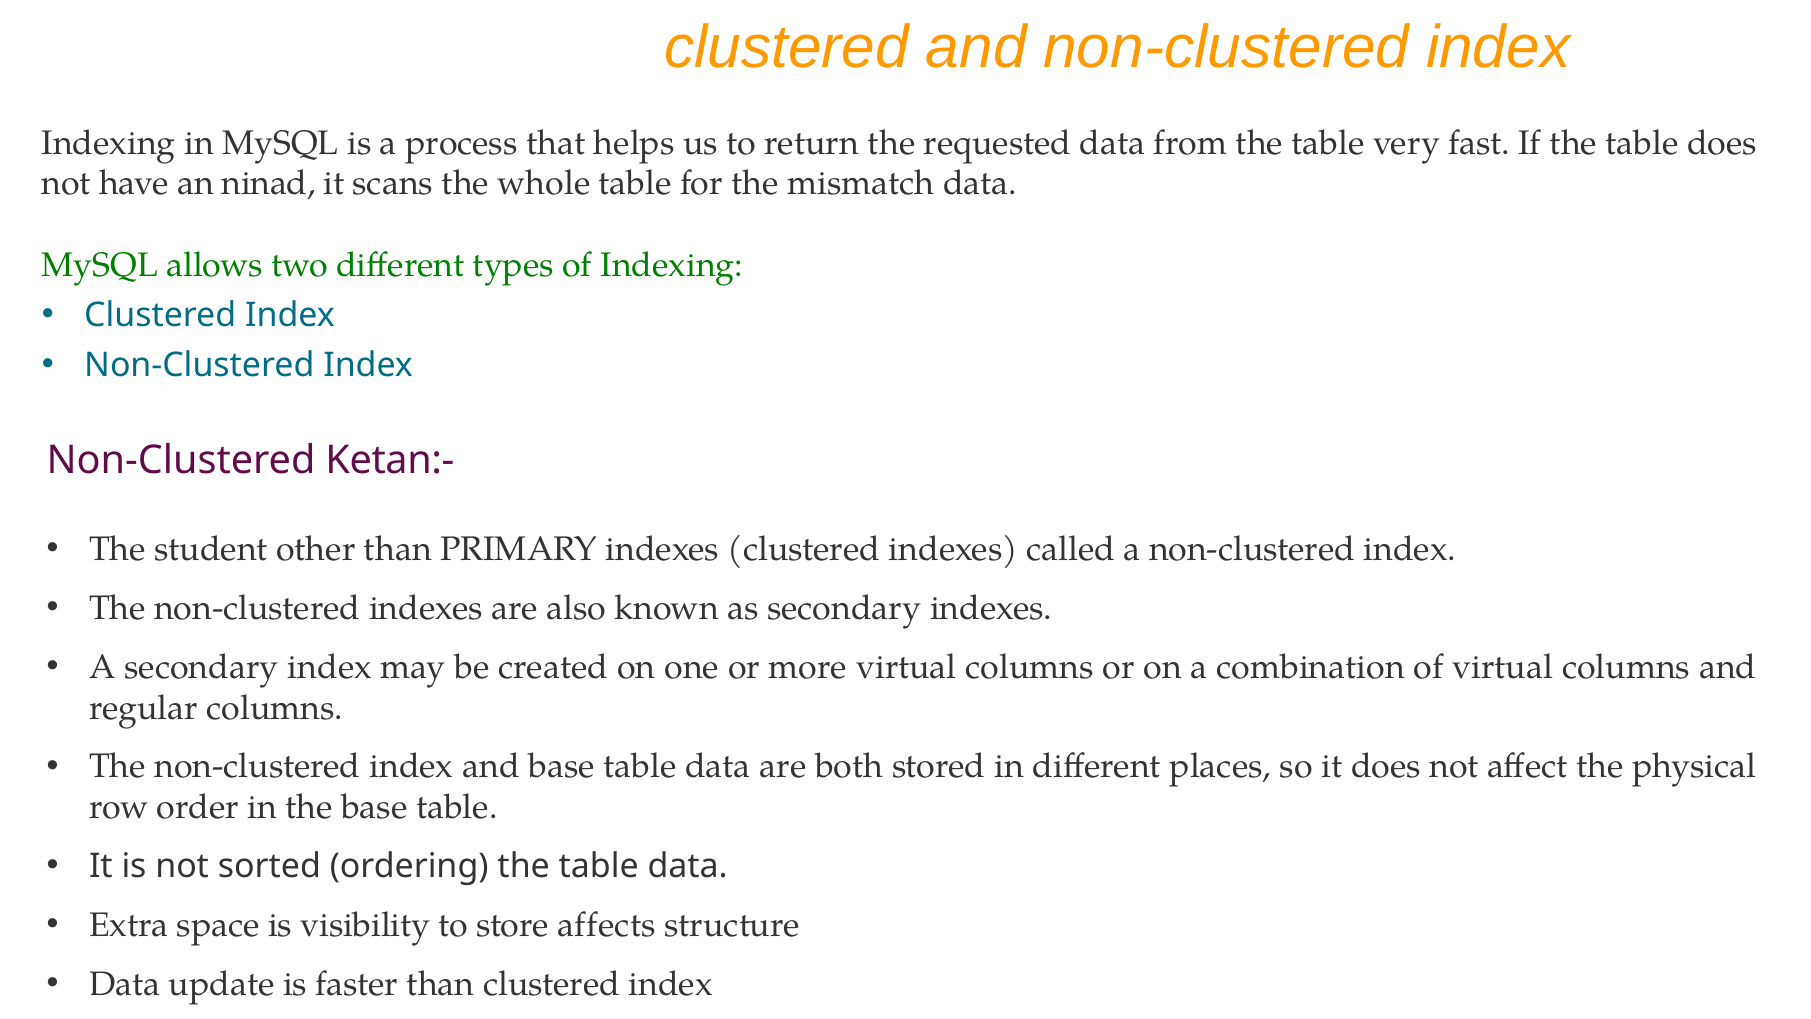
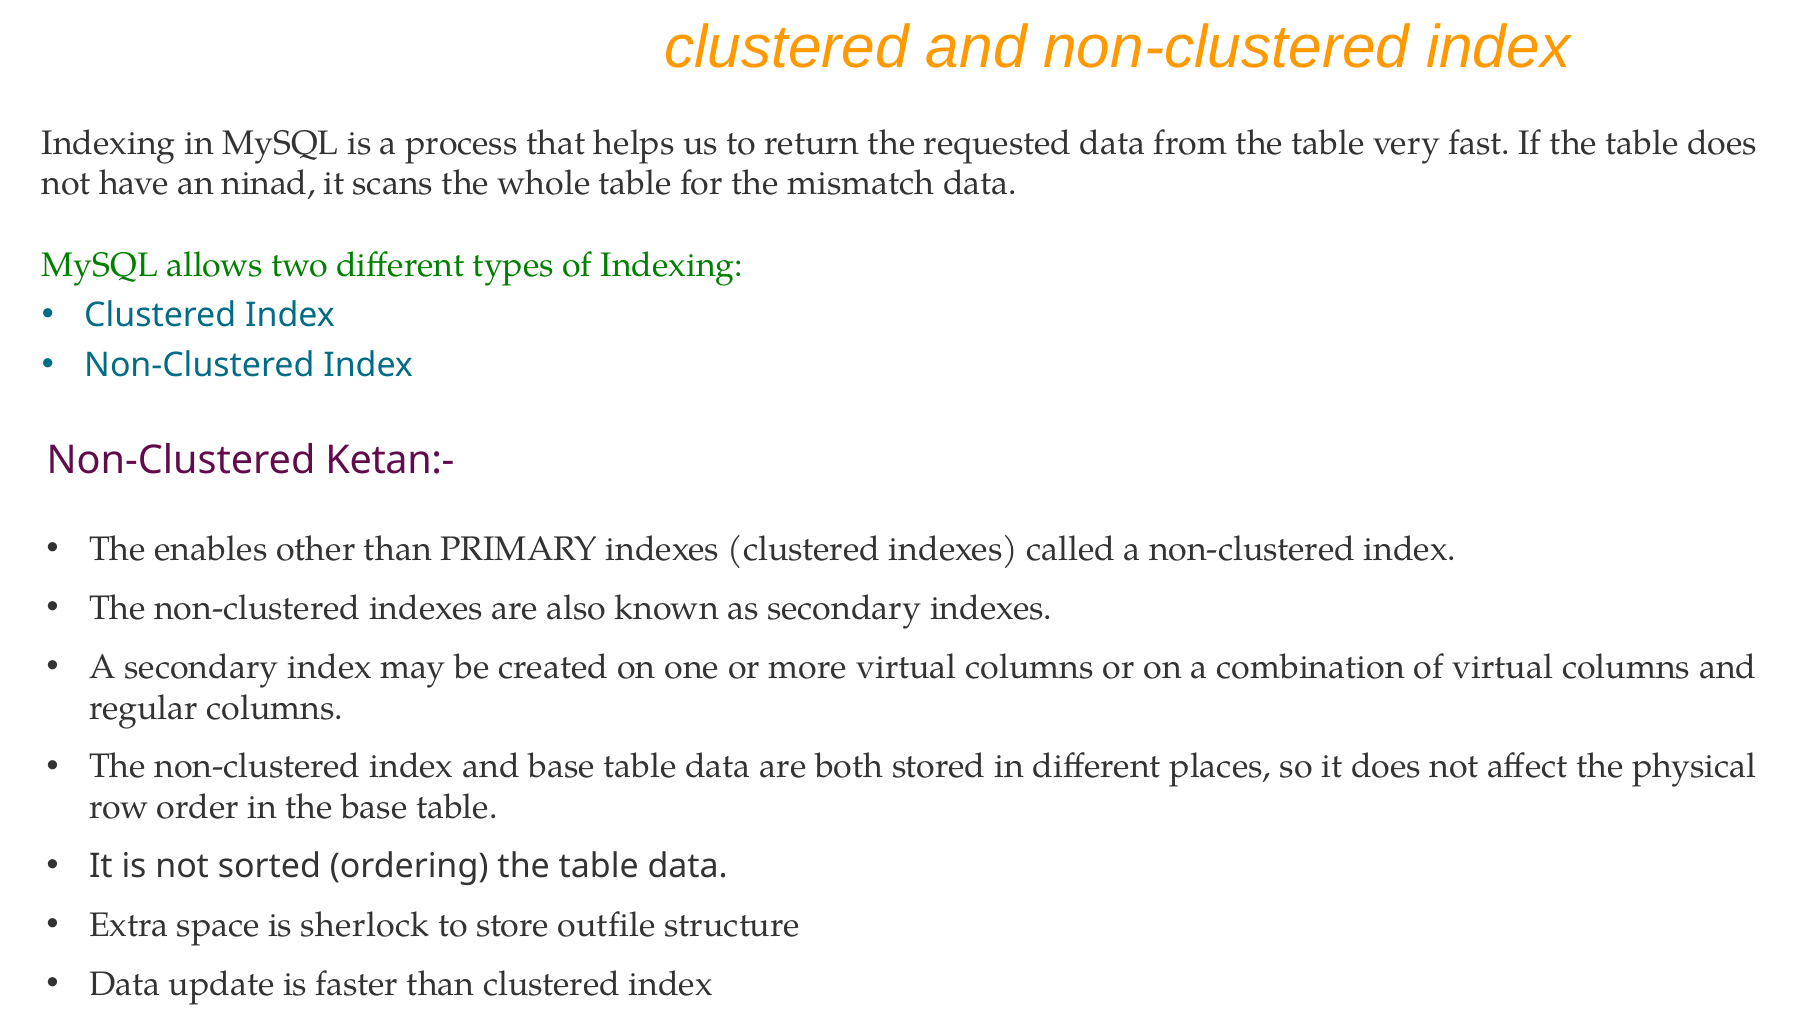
student: student -> enables (211, 549)
visibility: visibility -> sherlock (365, 925)
affects: affects -> outfile (607, 925)
